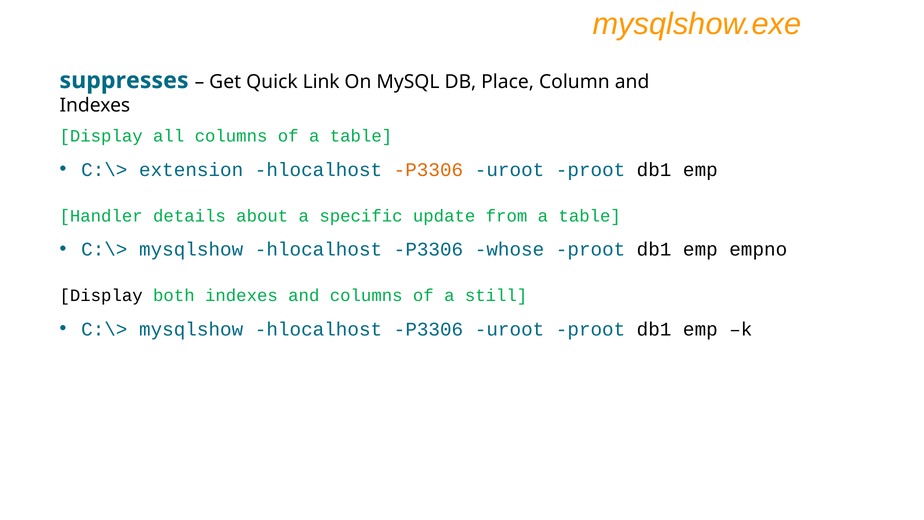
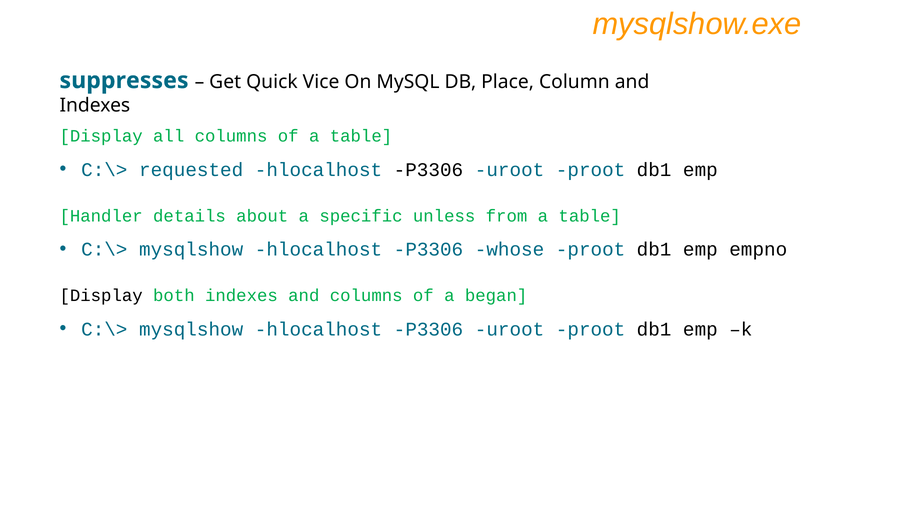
Link: Link -> Vice (321, 82)
extension: extension -> requested (191, 170)
P3306 colour: orange -> black (428, 170)
update: update -> unless (444, 216)
still: still -> began (496, 295)
